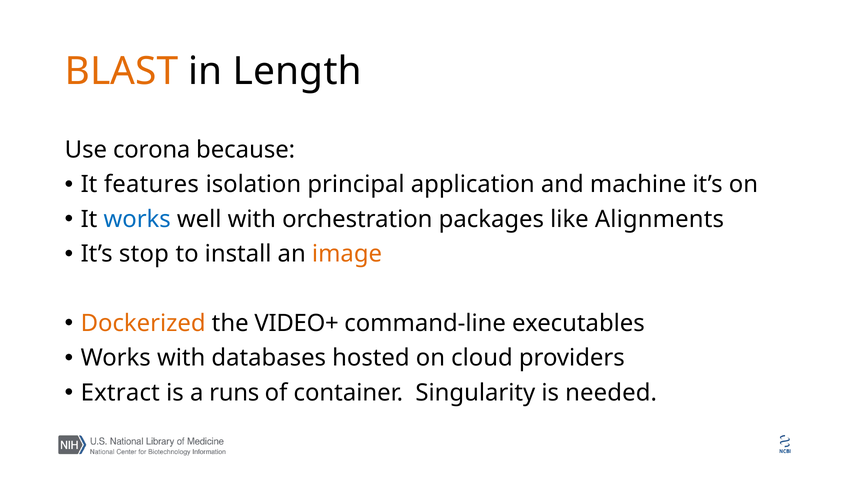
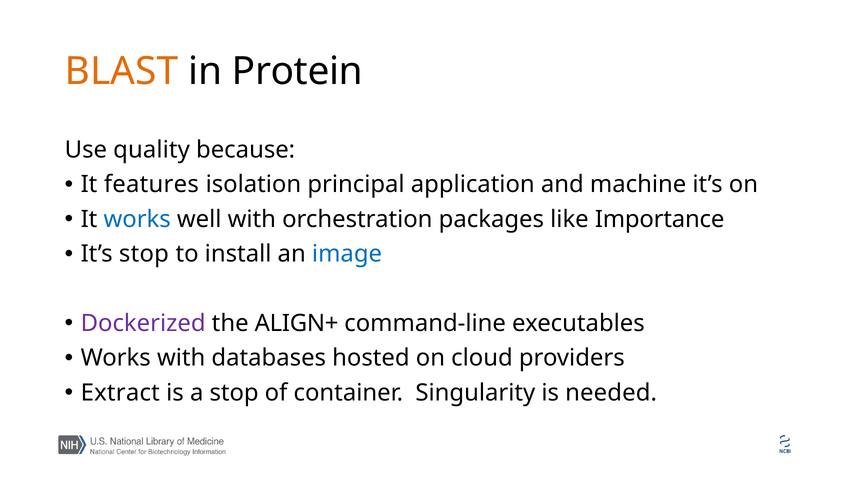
Length: Length -> Protein (297, 71)
corona: corona -> quality (152, 150)
Alignments: Alignments -> Importance (660, 219)
image colour: orange -> blue (347, 254)
Dockerized colour: orange -> purple (143, 323)
VIDEO+: VIDEO+ -> ALIGN+ (297, 323)
a runs: runs -> stop (234, 392)
